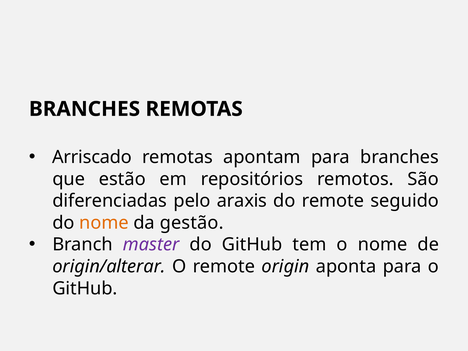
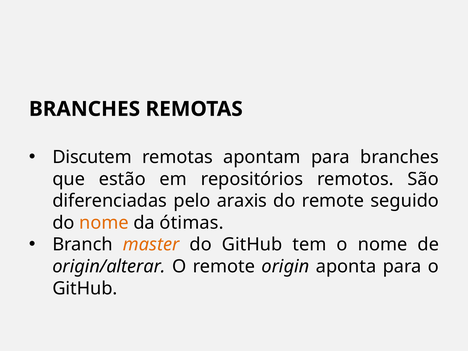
Arriscado: Arriscado -> Discutem (92, 157)
gestão: gestão -> ótimas (192, 223)
master colour: purple -> orange (151, 245)
